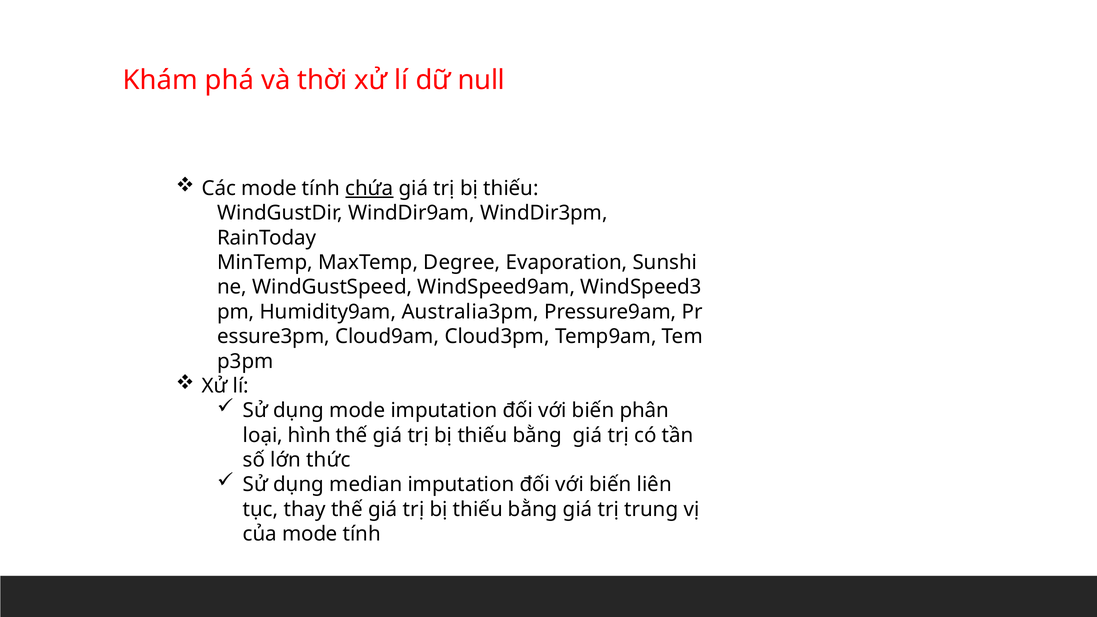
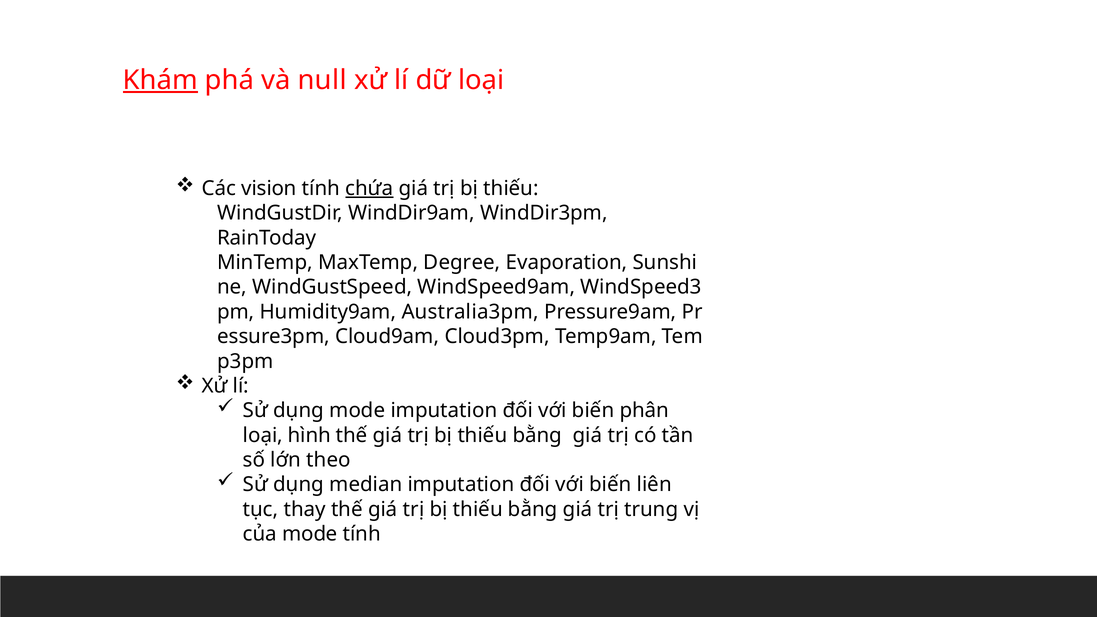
Khám underline: none -> present (160, 80)
thời: thời -> null (322, 80)
dữ null: null -> loại (481, 80)
Các mode: mode -> vision (269, 189)
thức: thức -> theo (329, 460)
